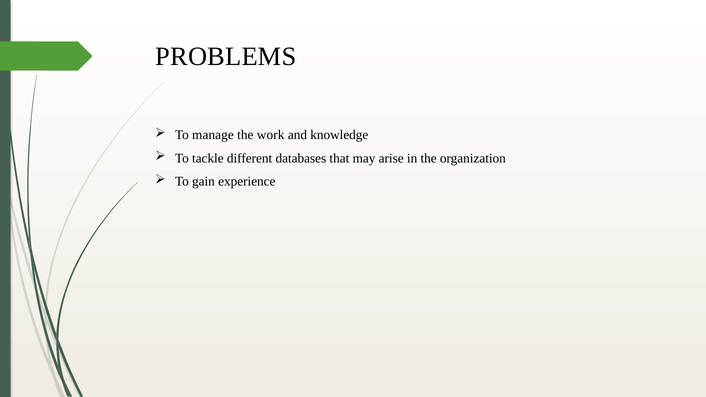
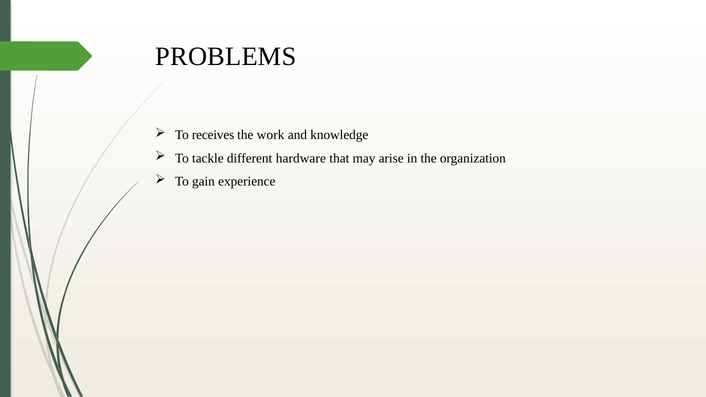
manage: manage -> receives (213, 135)
databases: databases -> hardware (301, 158)
